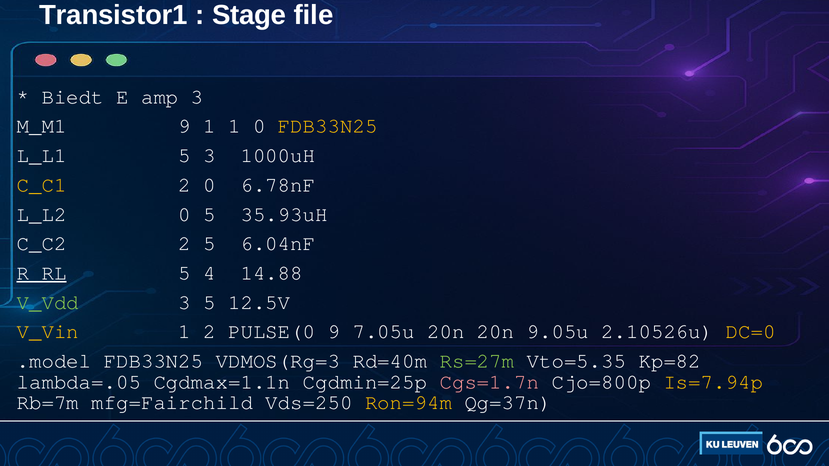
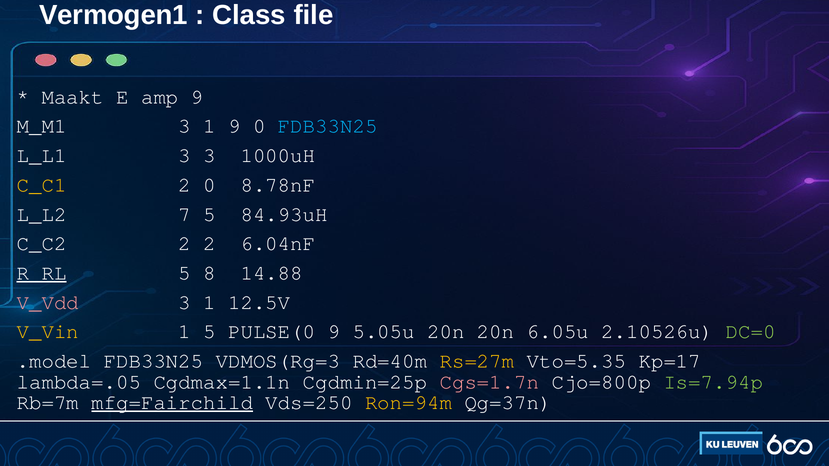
Transistor1: Transistor1 -> Vermogen1 (113, 15)
Stage: Stage -> Class (249, 15)
Biedt: Biedt -> Maakt (73, 97)
amp 3: 3 -> 9 (197, 97)
M_M1 9: 9 -> 3 (185, 126)
1 1: 1 -> 9 (234, 126)
FDB33N25 colour: yellow -> light blue (328, 126)
L_L1 5: 5 -> 3 (185, 156)
6.78nF: 6.78nF -> 8.78nF (278, 185)
L_L2 0: 0 -> 7 (185, 214)
35.93uH: 35.93uH -> 84.93uH (284, 214)
2 5: 5 -> 2 (210, 244)
4: 4 -> 8 (210, 273)
V_Vdd colour: light green -> pink (48, 302)
5: 5 -> 1 (210, 302)
1 2: 2 -> 5 (210, 332)
7.05u: 7.05u -> 5.05u (384, 332)
9.05u: 9.05u -> 6.05u (558, 332)
DC=0 colour: yellow -> light green (751, 332)
Rs=27m colour: light green -> yellow (477, 361)
Kp=82: Kp=82 -> Kp=17 (670, 361)
Is=7.94p colour: yellow -> light green (713, 382)
mfg=Fairchild underline: none -> present (172, 403)
